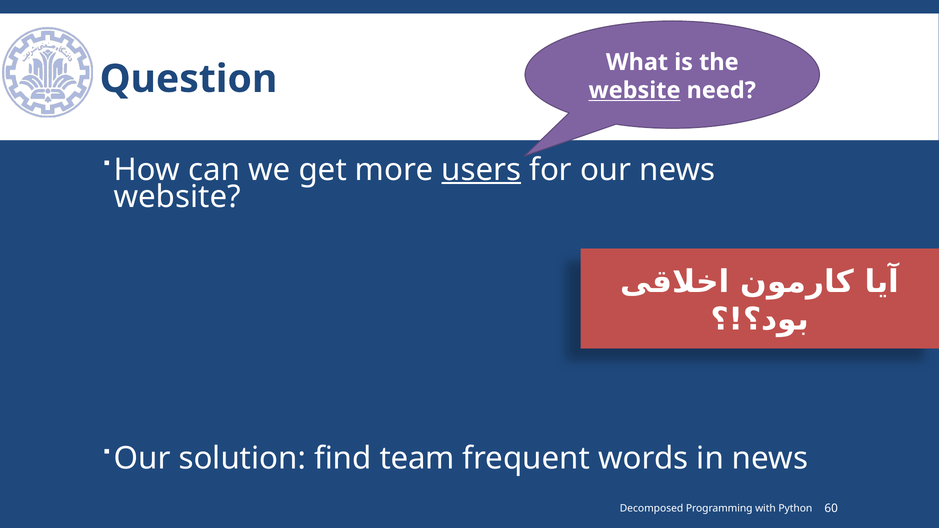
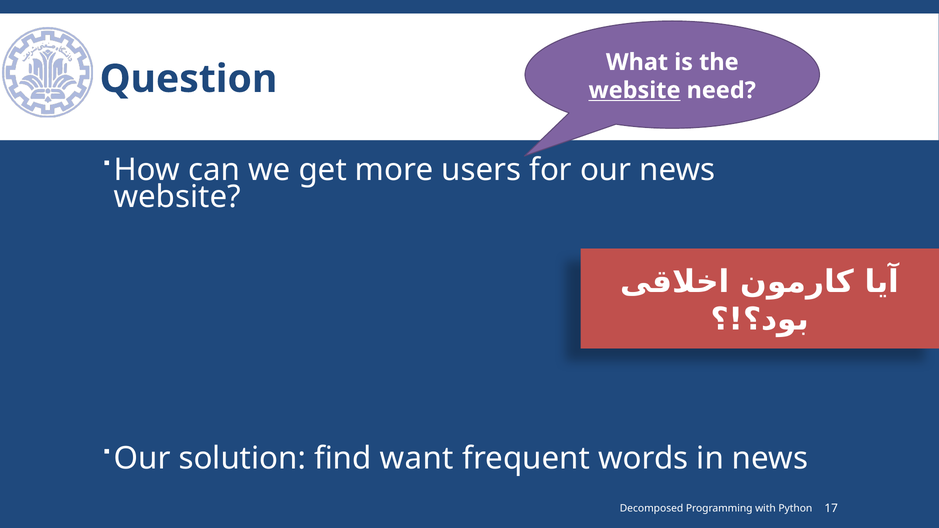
users underline: present -> none (481, 170)
team: team -> want (417, 458)
60: 60 -> 17 (831, 509)
